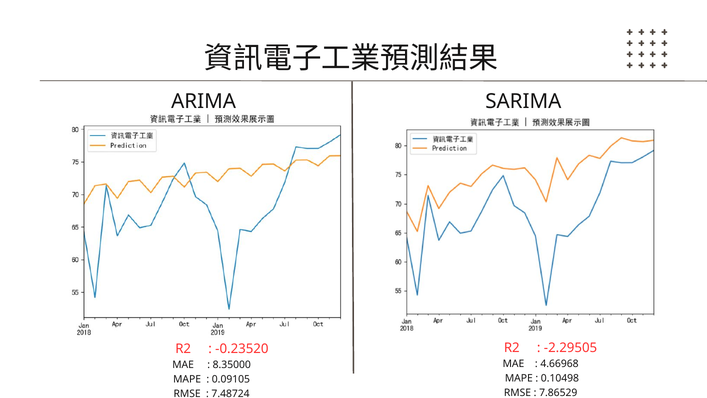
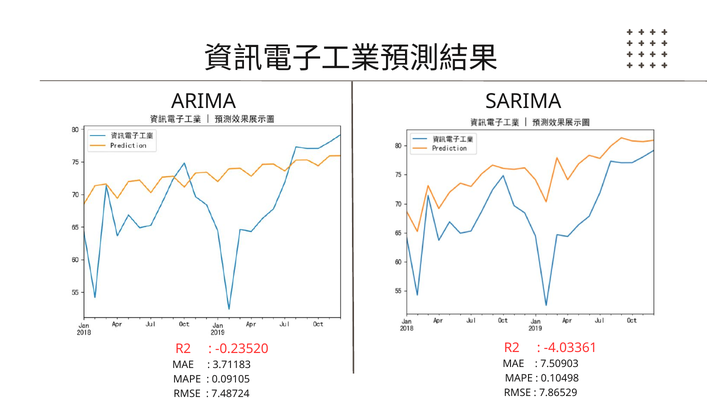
-2.29505: -2.29505 -> -4.03361 (571, 348)
4.66968: 4.66968 -> 7.50903 (559, 364)
8.35000: 8.35000 -> 3.71183 (232, 365)
